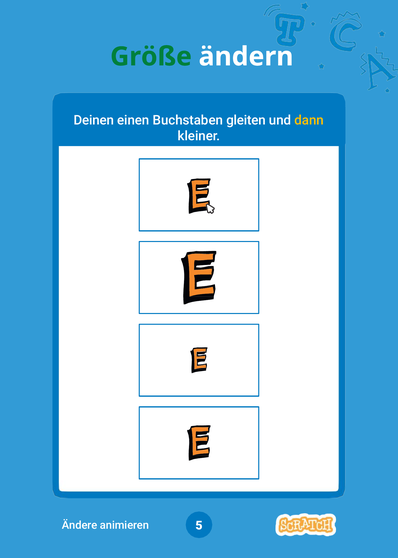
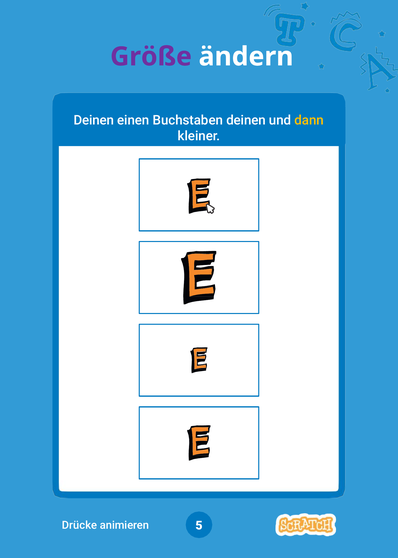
Größe colour: green -> purple (151, 57)
Buchstaben gleiten: gleiten -> deinen (246, 120)
Ändere: Ändere -> Drücke (79, 525)
